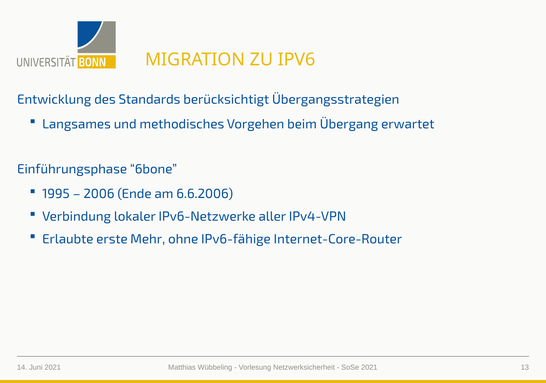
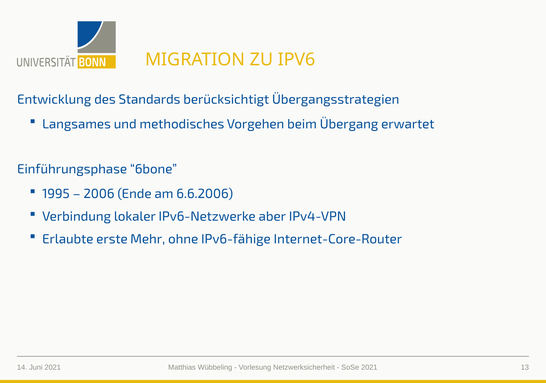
aller: aller -> aber (272, 216)
